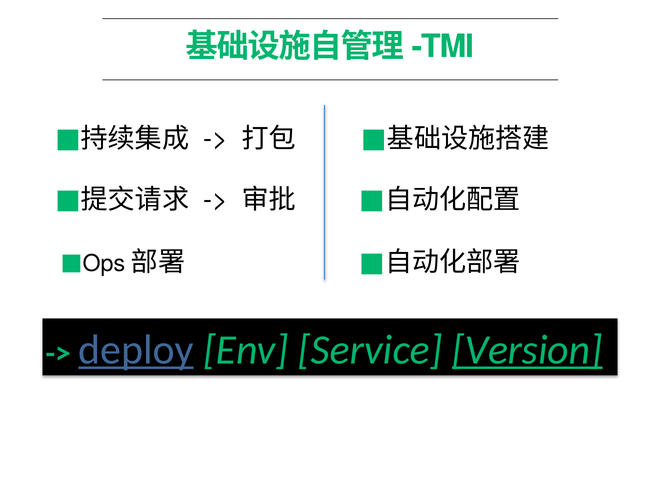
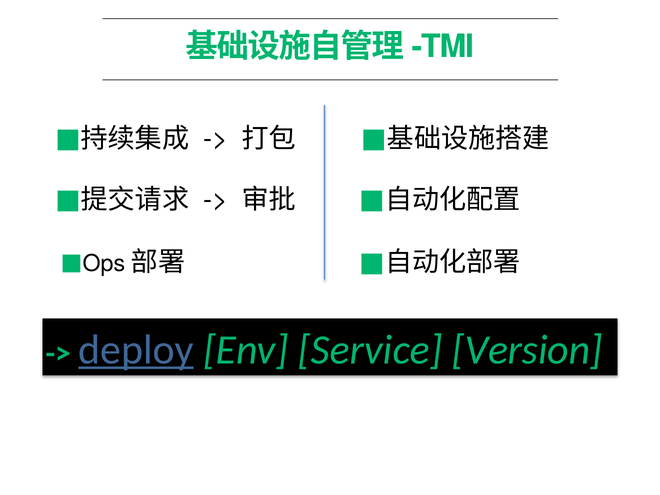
Version underline: present -> none (527, 350)
